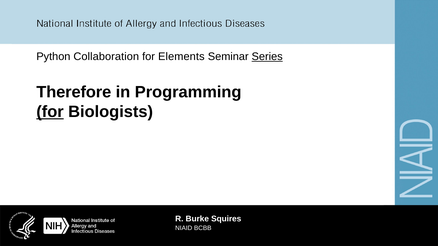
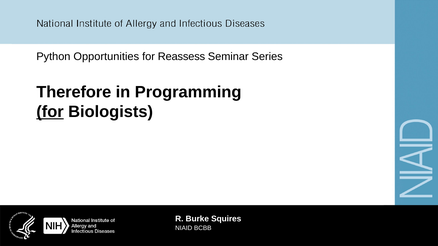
Collaboration: Collaboration -> Opportunities (106, 57)
Elements: Elements -> Reassess (181, 57)
Series underline: present -> none (267, 57)
